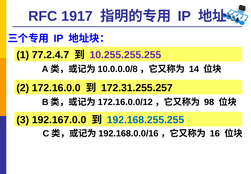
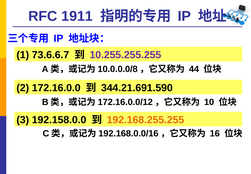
1917: 1917 -> 1911 (77, 16)
77.2.4.7: 77.2.4.7 -> 73.6.6.7 (51, 55)
14: 14 -> 44 (194, 69)
172.31.255.257: 172.31.255.257 -> 344.21.691.590 (137, 88)
98: 98 -> 10 (209, 102)
192.167.0.0: 192.167.0.0 -> 192.158.0.0 (59, 120)
192.168.255.255 colour: blue -> orange (145, 120)
